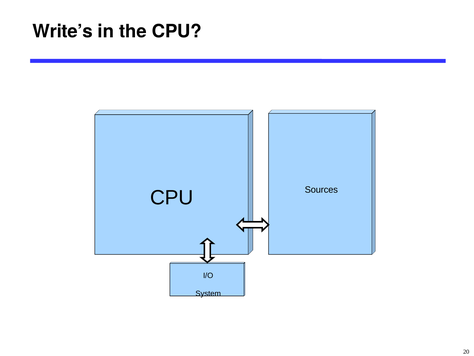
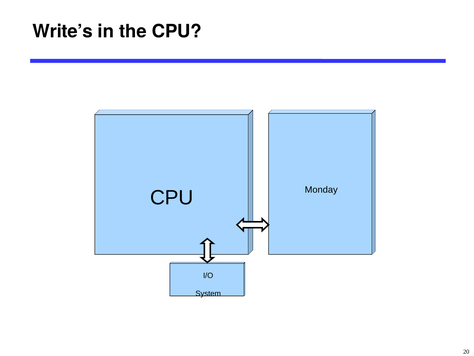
Sources: Sources -> Monday (321, 190)
